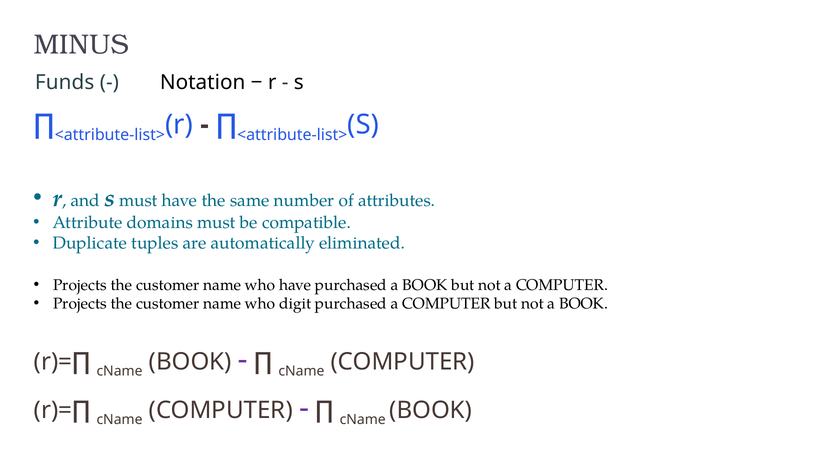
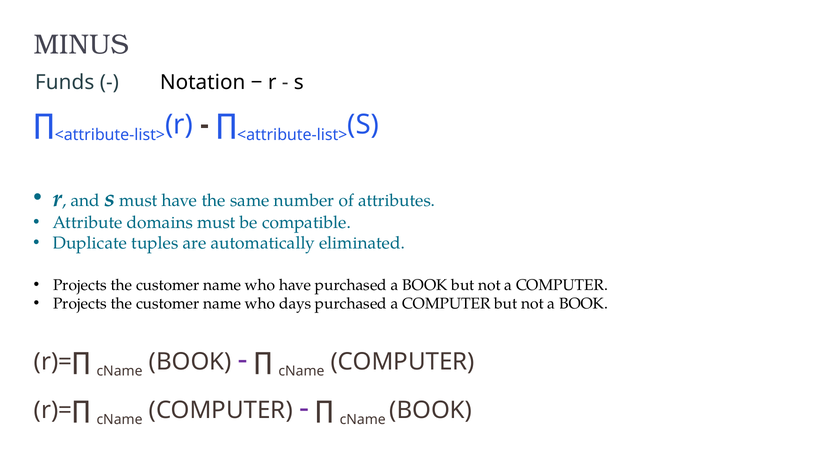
digit: digit -> days (295, 303)
